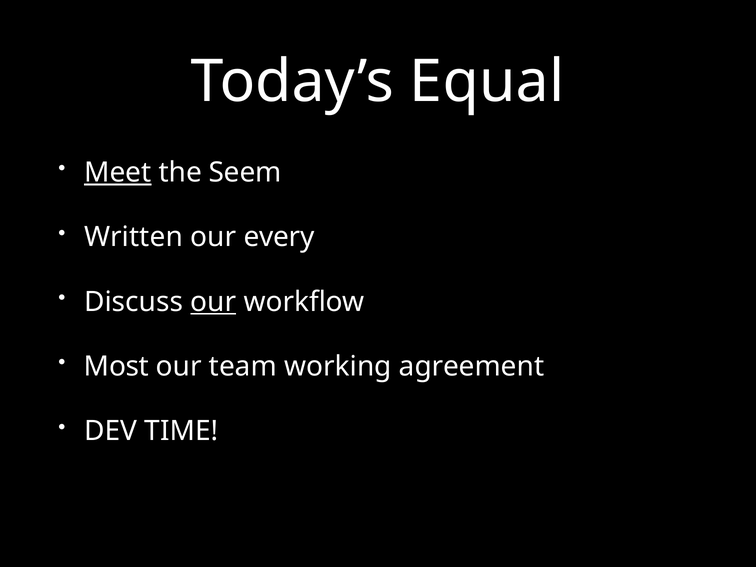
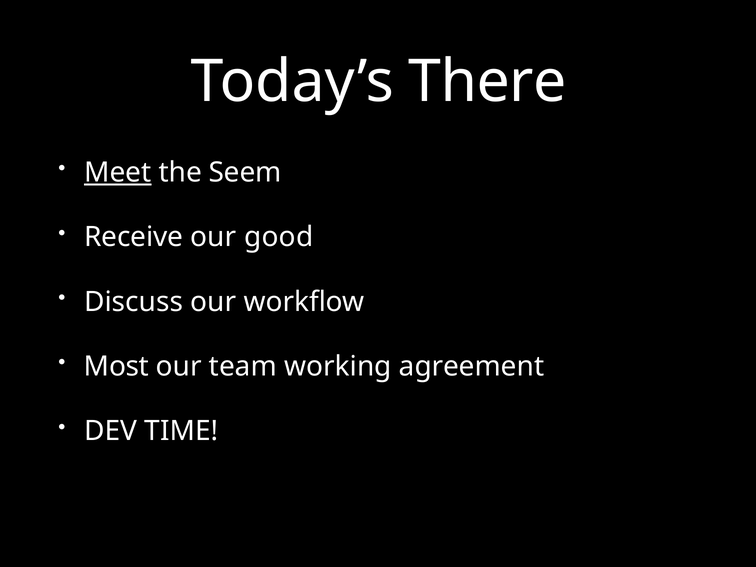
Equal: Equal -> There (487, 82)
Written: Written -> Receive (134, 237)
every: every -> good (279, 237)
our underline: present -> none (213, 302)
